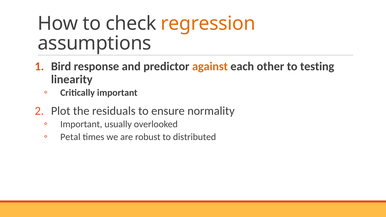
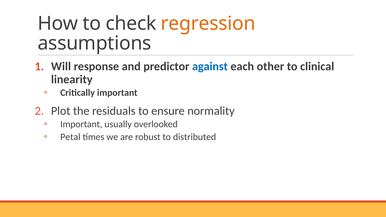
Bird: Bird -> Will (61, 66)
against colour: orange -> blue (210, 66)
testing: testing -> clinical (317, 66)
